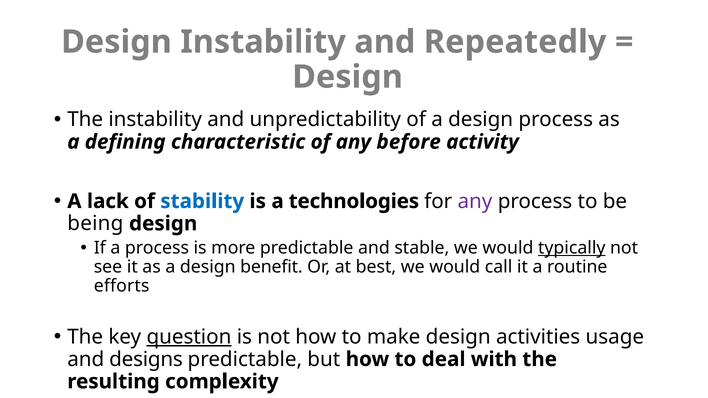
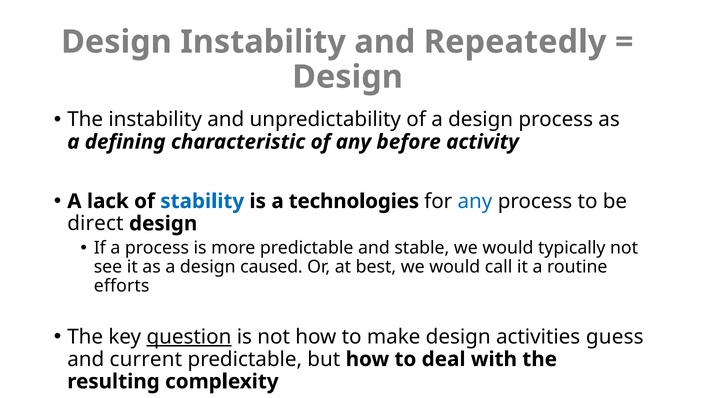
any colour: purple -> blue (475, 201)
being: being -> direct (95, 224)
typically underline: present -> none (572, 248)
benefit: benefit -> caused (271, 267)
usage: usage -> guess (615, 337)
designs: designs -> current (146, 359)
